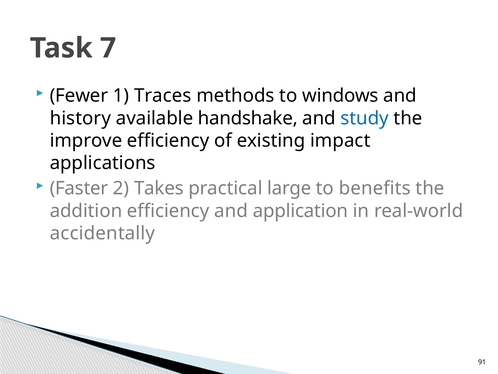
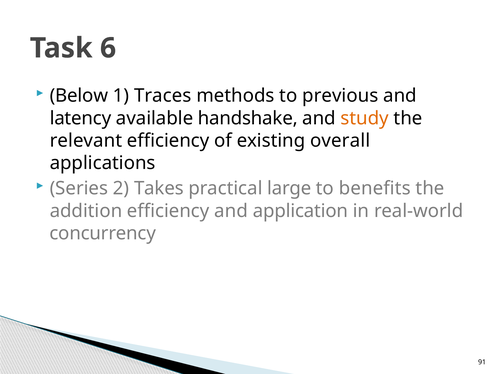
7: 7 -> 6 (108, 48)
Fewer: Fewer -> Below (79, 96)
windows: windows -> previous (340, 96)
history: history -> latency (80, 118)
study colour: blue -> orange (365, 118)
improve: improve -> relevant (86, 141)
impact: impact -> overall (340, 141)
Faster: Faster -> Series (79, 188)
accidentally: accidentally -> concurrency (103, 233)
